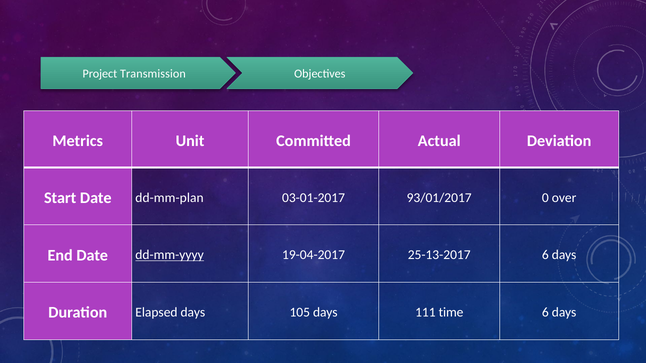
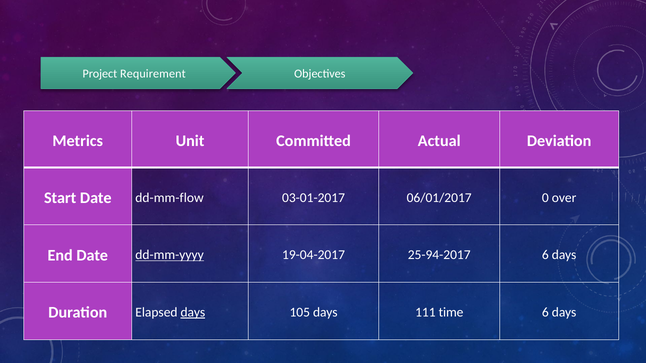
Transmission: Transmission -> Requirement (153, 74)
dd-mm-plan: dd-mm-plan -> dd-mm-flow (170, 198)
93/01/2017: 93/01/2017 -> 06/01/2017 (439, 198)
25-13-2017: 25-13-2017 -> 25-94-2017 (439, 255)
days underline: none -> present (193, 313)
